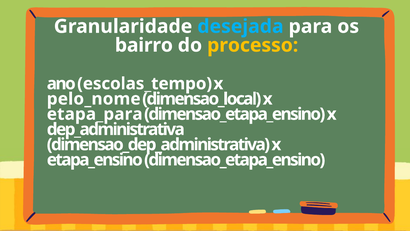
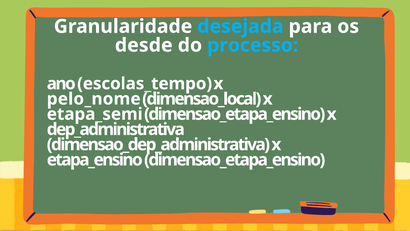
bairro: bairro -> desde (144, 45)
processo colour: yellow -> light blue (253, 45)
etapa_para: etapa_para -> etapa_semi (95, 114)
